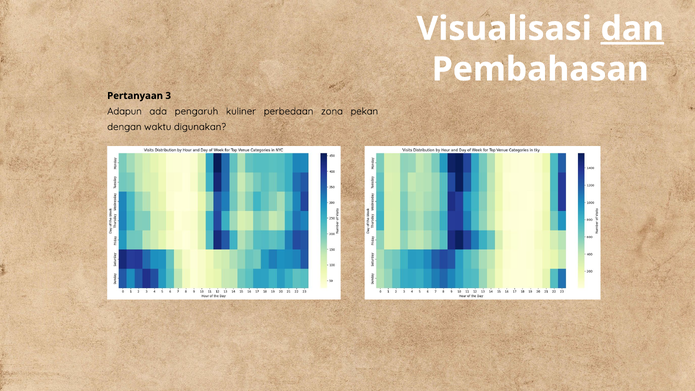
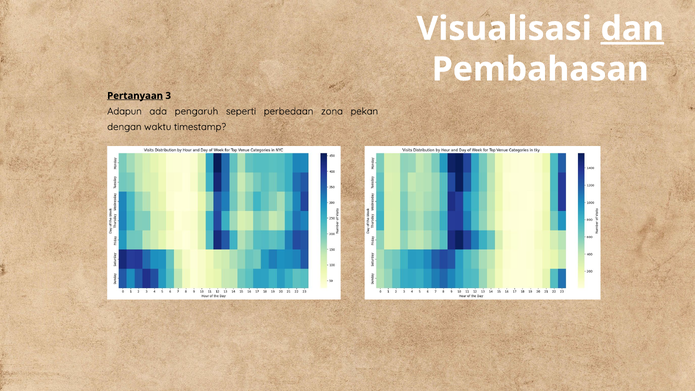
Pertanyaan underline: none -> present (135, 96)
kuliner: kuliner -> seperti (241, 111)
digunakan: digunakan -> timestamp (200, 127)
